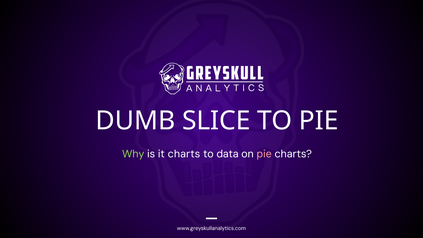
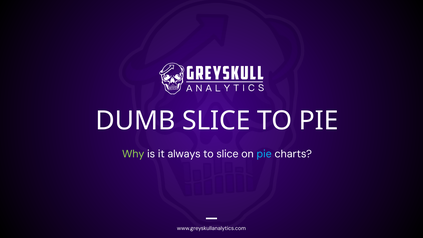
it charts: charts -> always (184, 154)
to data: data -> slice (228, 154)
pie colour: pink -> light blue (264, 154)
